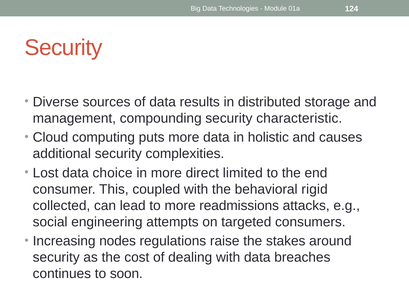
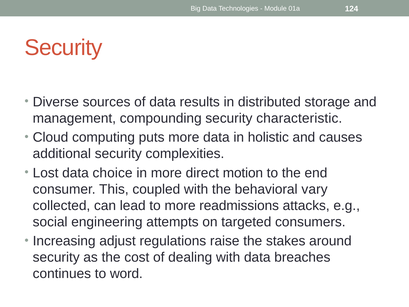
limited: limited -> motion (243, 173)
rigid: rigid -> vary (315, 189)
nodes: nodes -> adjust (118, 241)
soon: soon -> word (126, 274)
